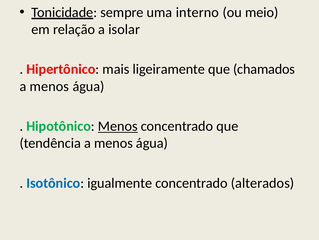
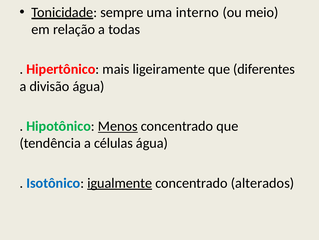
isolar: isolar -> todas (124, 29)
chamados: chamados -> diferentes (264, 69)
menos: menos -> divisão (49, 86)
tendência a menos: menos -> células (113, 143)
igualmente underline: none -> present (120, 183)
